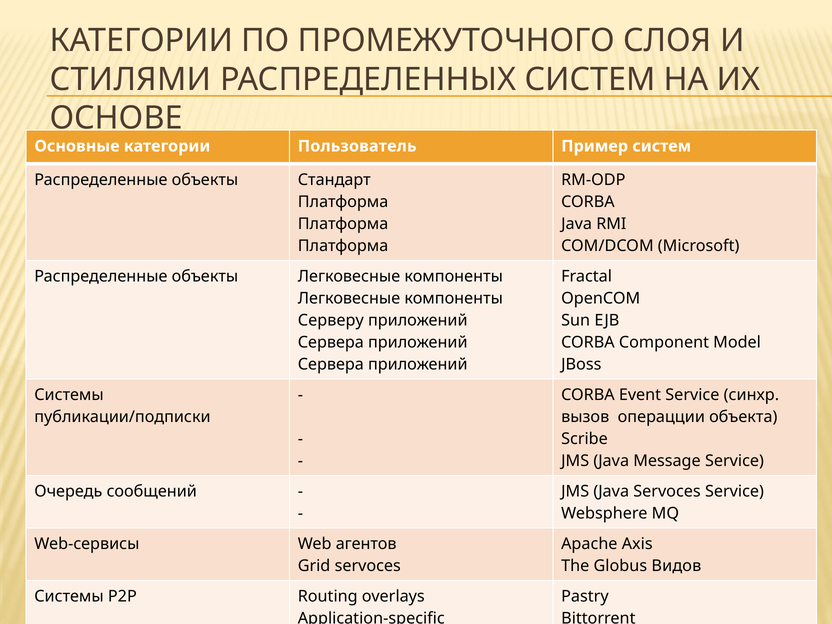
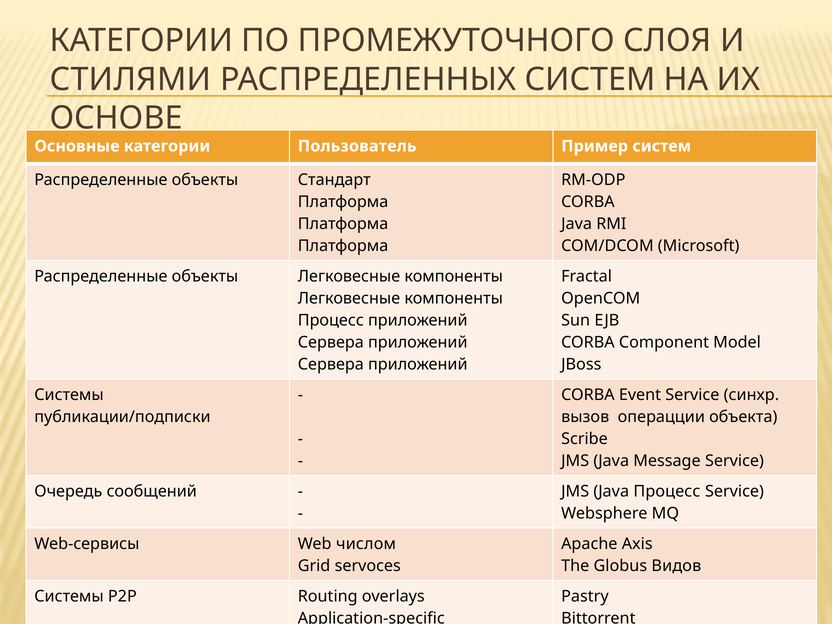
Серверу: Серверу -> Процесс (331, 321)
Java Servoces: Servoces -> Процесс (667, 492)
агентов: агентов -> числом (366, 544)
